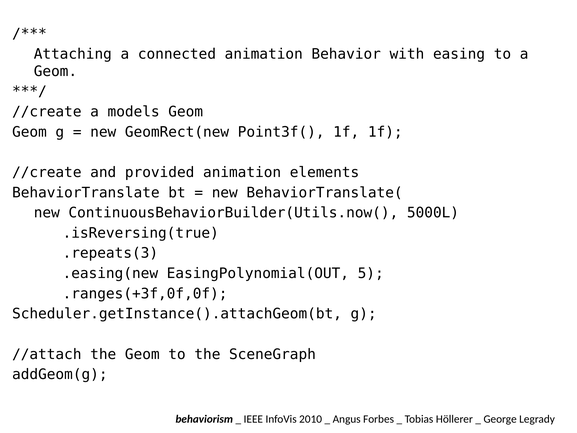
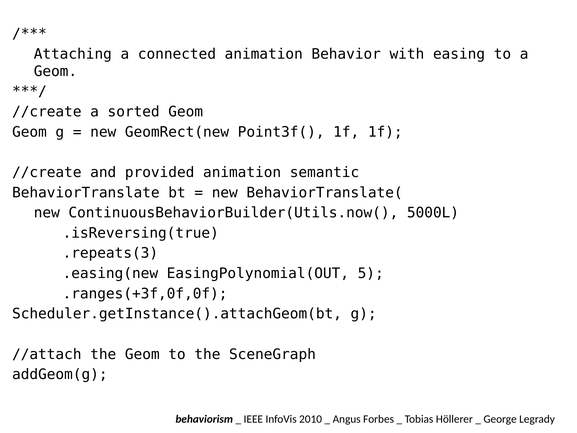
models: models -> sorted (134, 112)
elements: elements -> semantic (325, 172)
